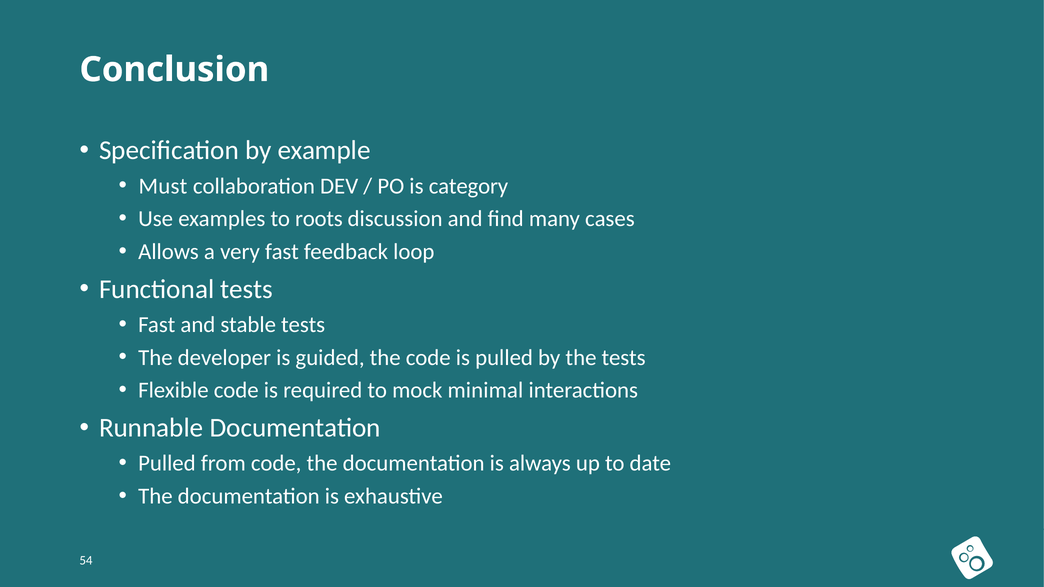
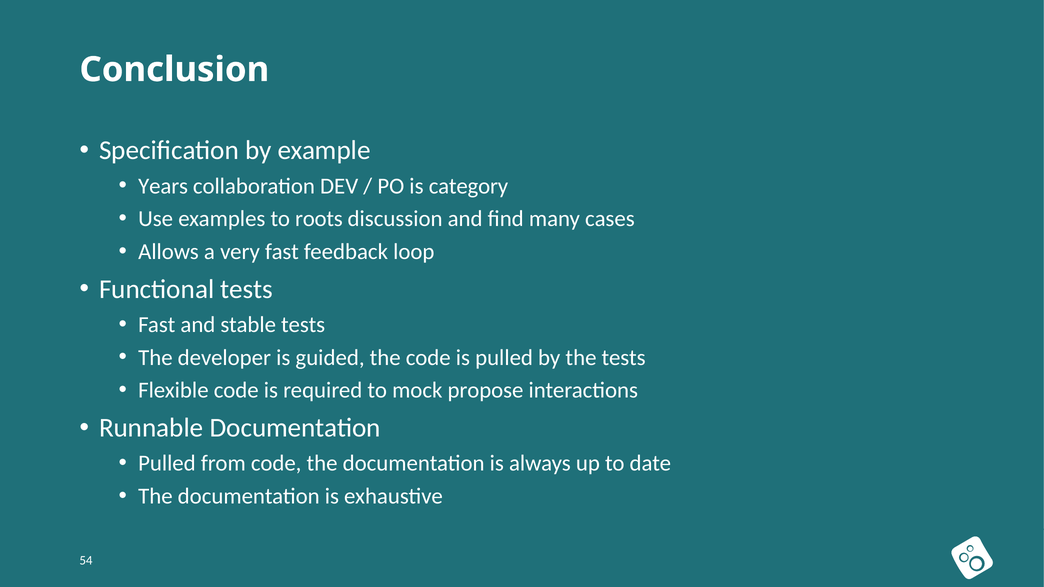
Must: Must -> Years (163, 186)
minimal: minimal -> propose (485, 391)
